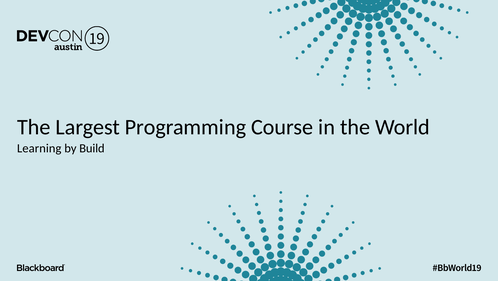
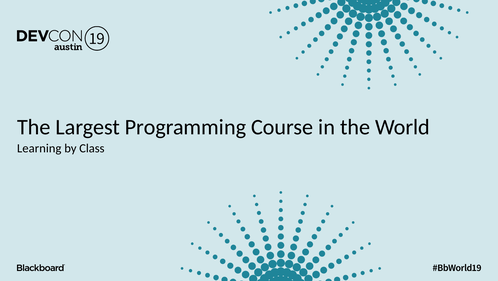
Build: Build -> Class (92, 148)
